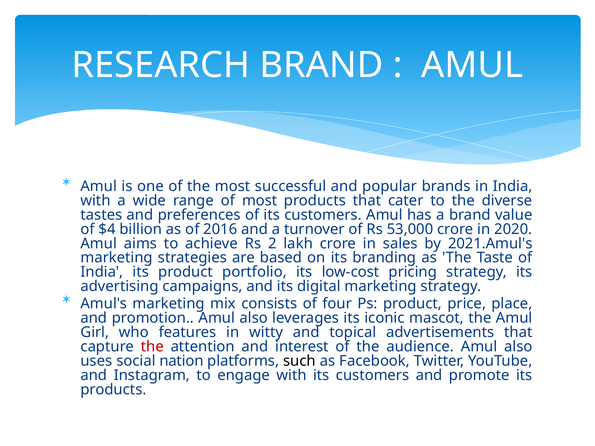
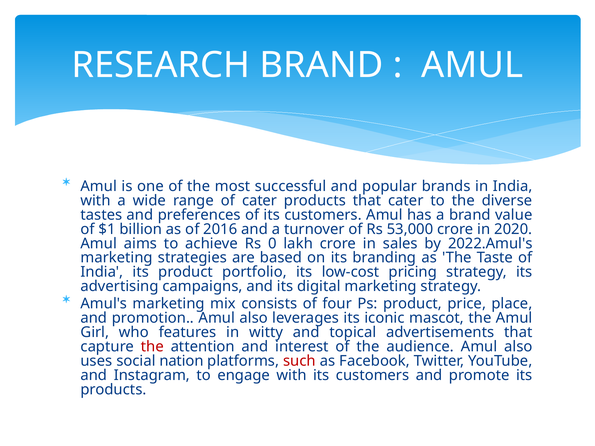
of most: most -> cater (260, 201)
$4: $4 -> $1 (107, 229)
2: 2 -> 0 (272, 244)
2021.Amul's: 2021.Amul's -> 2022.Amul's (490, 244)
such colour: black -> red (299, 361)
